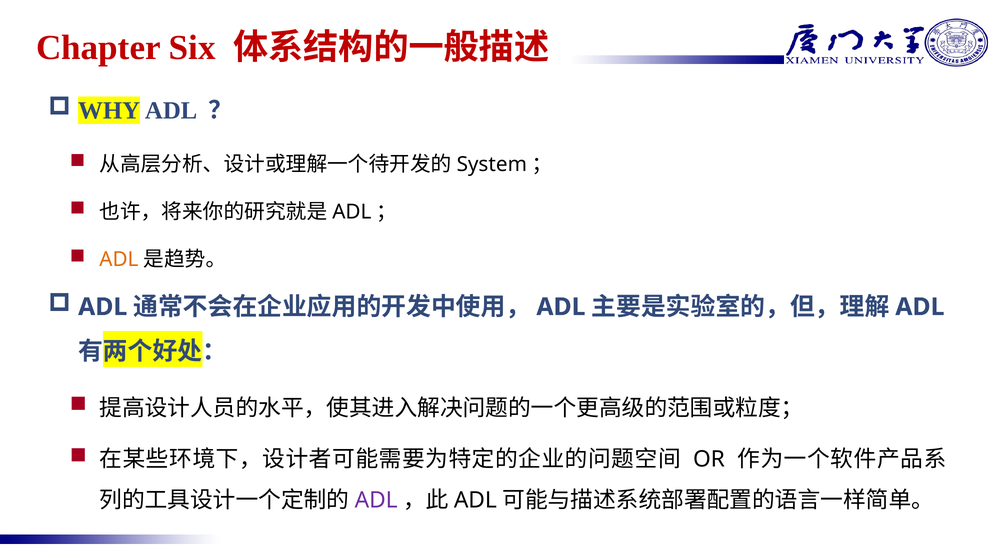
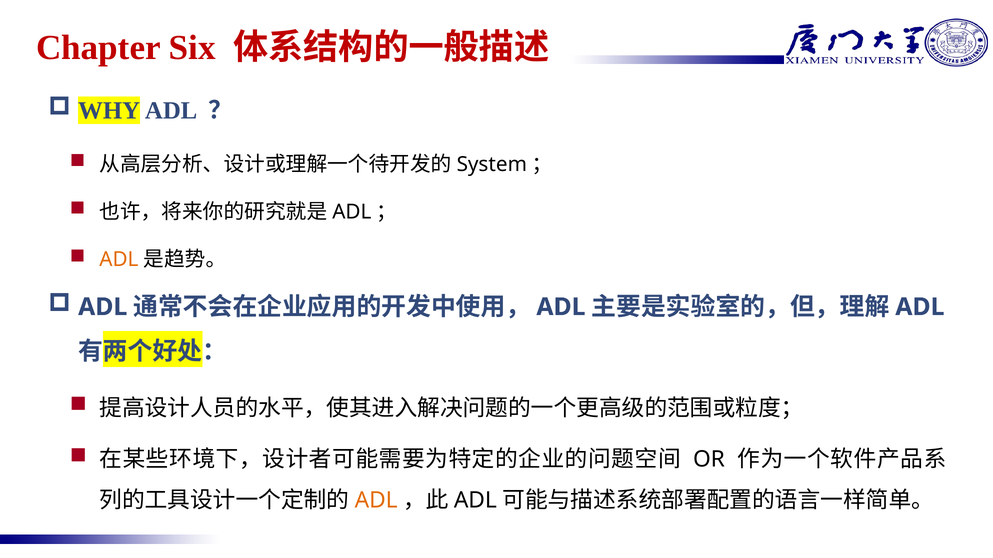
ADL colour: purple -> orange (376, 501)
